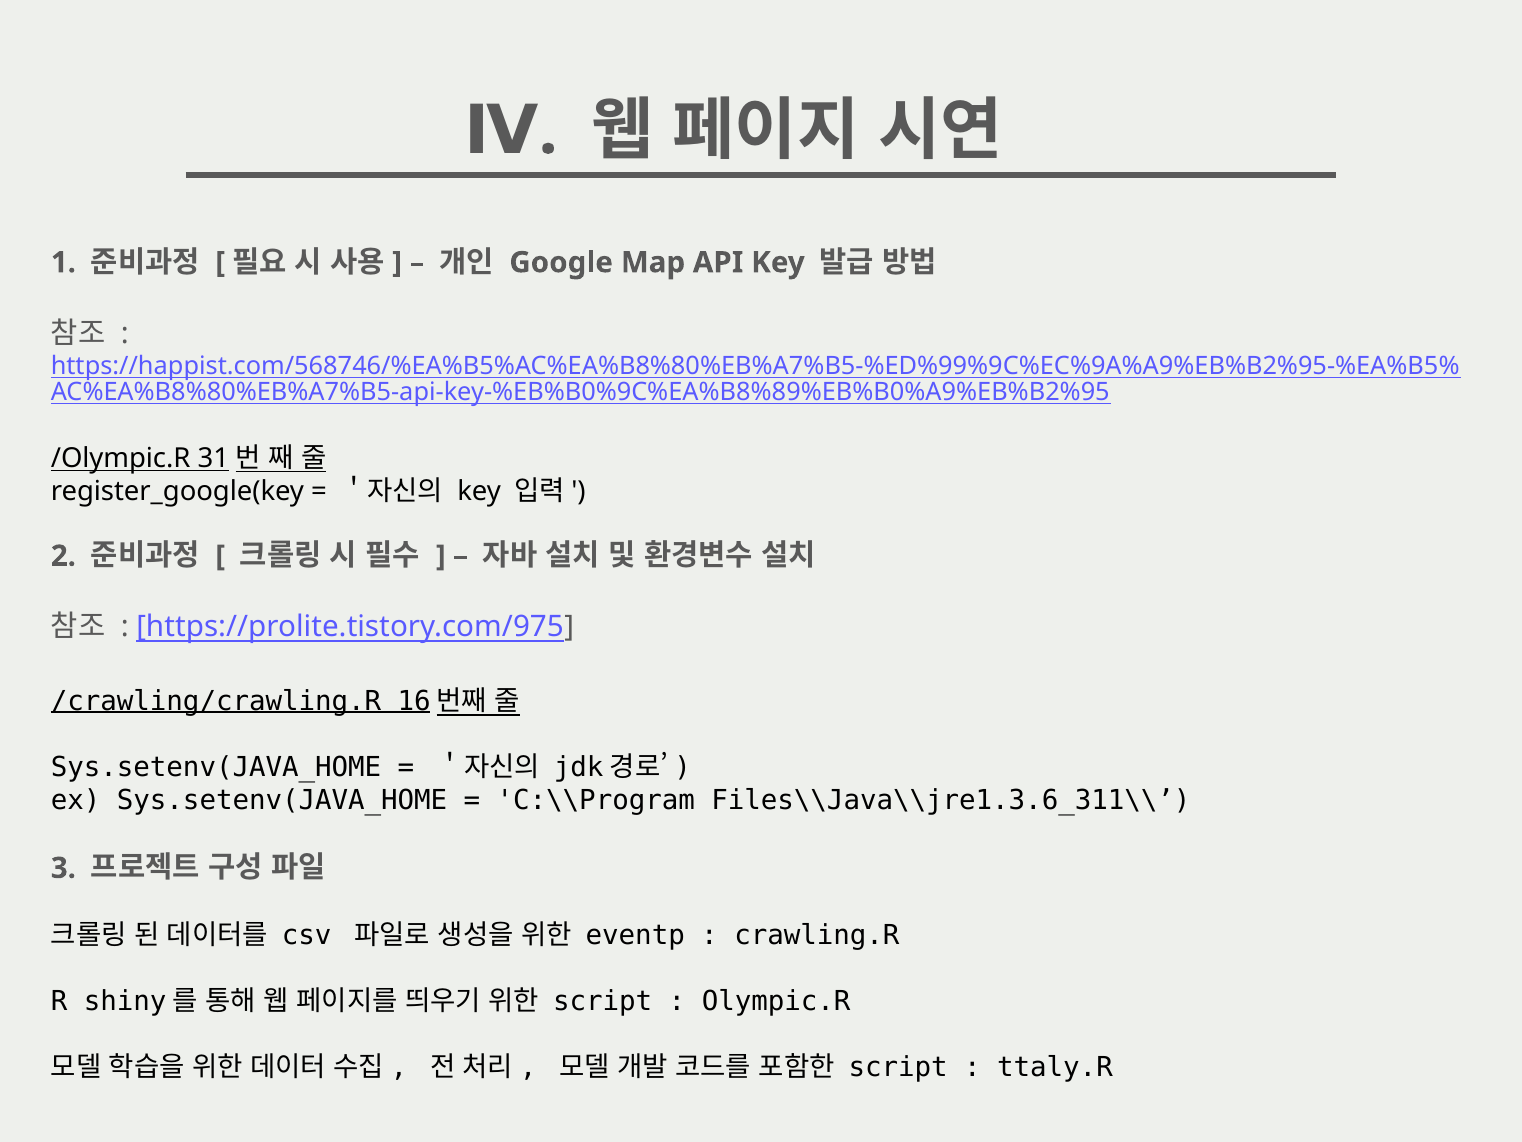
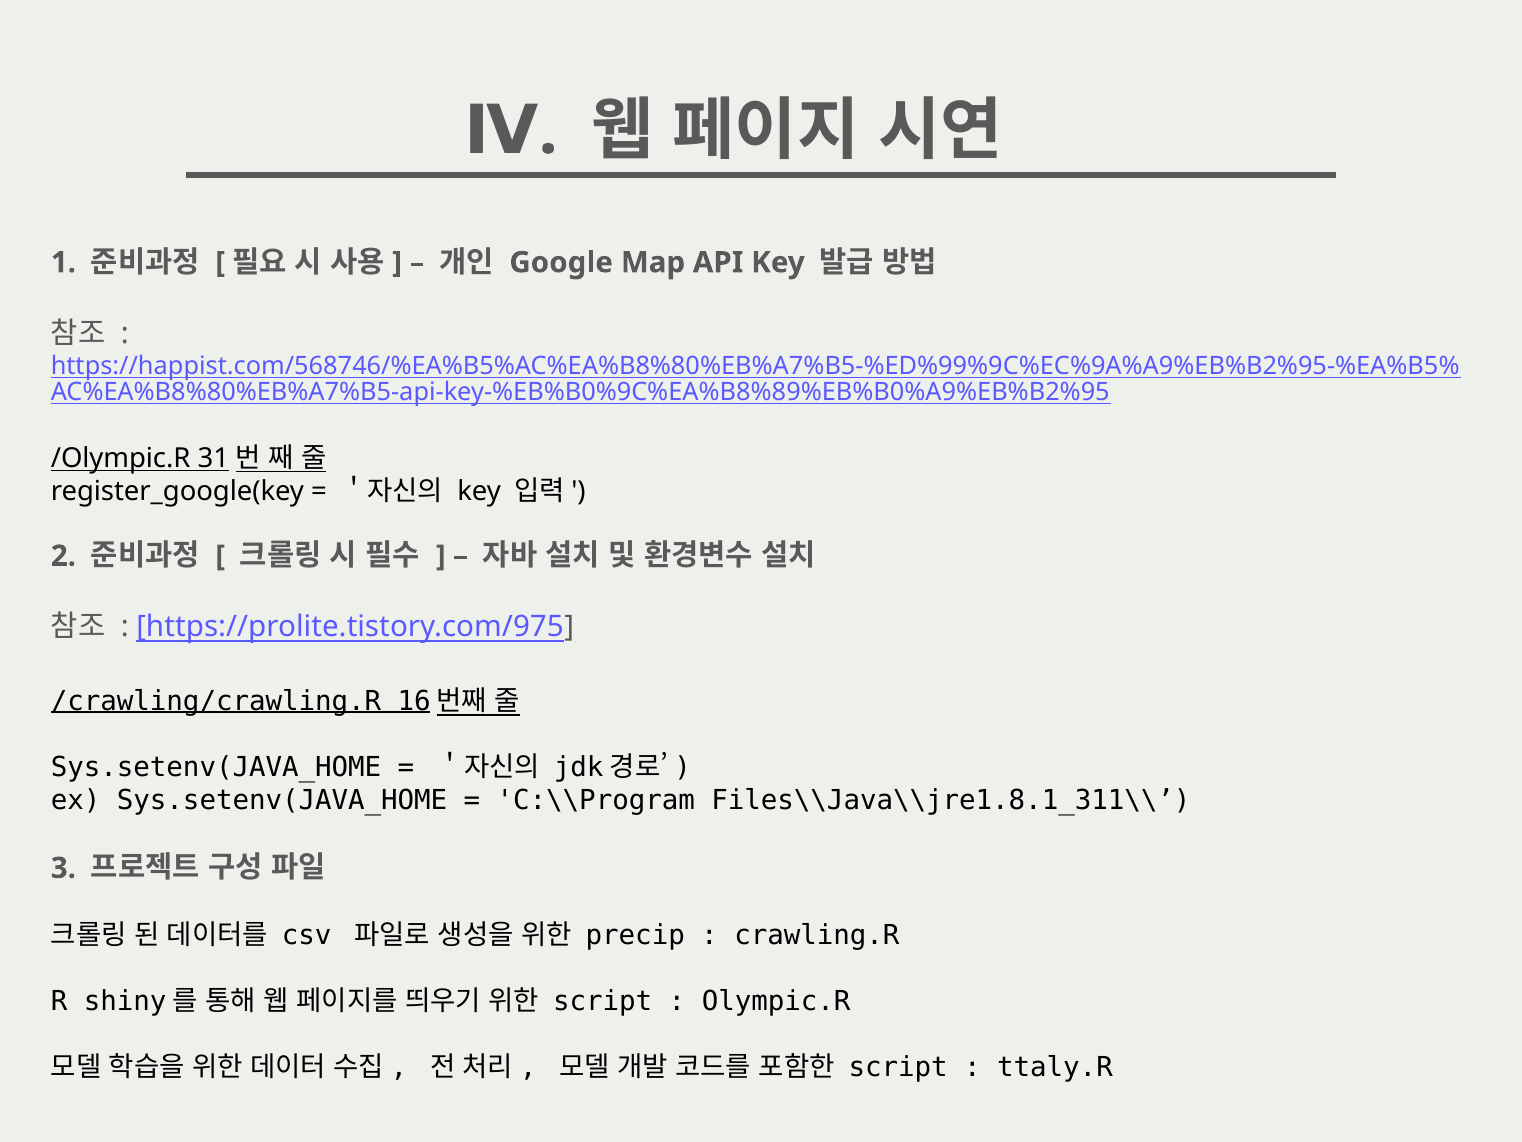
Files\\Java\\jre1.3.6_311\\: Files\\Java\\jre1.3.6_311\\ -> Files\\Java\\jre1.8.1_311\\ (951, 800)
eventp: eventp -> precip (635, 935)
